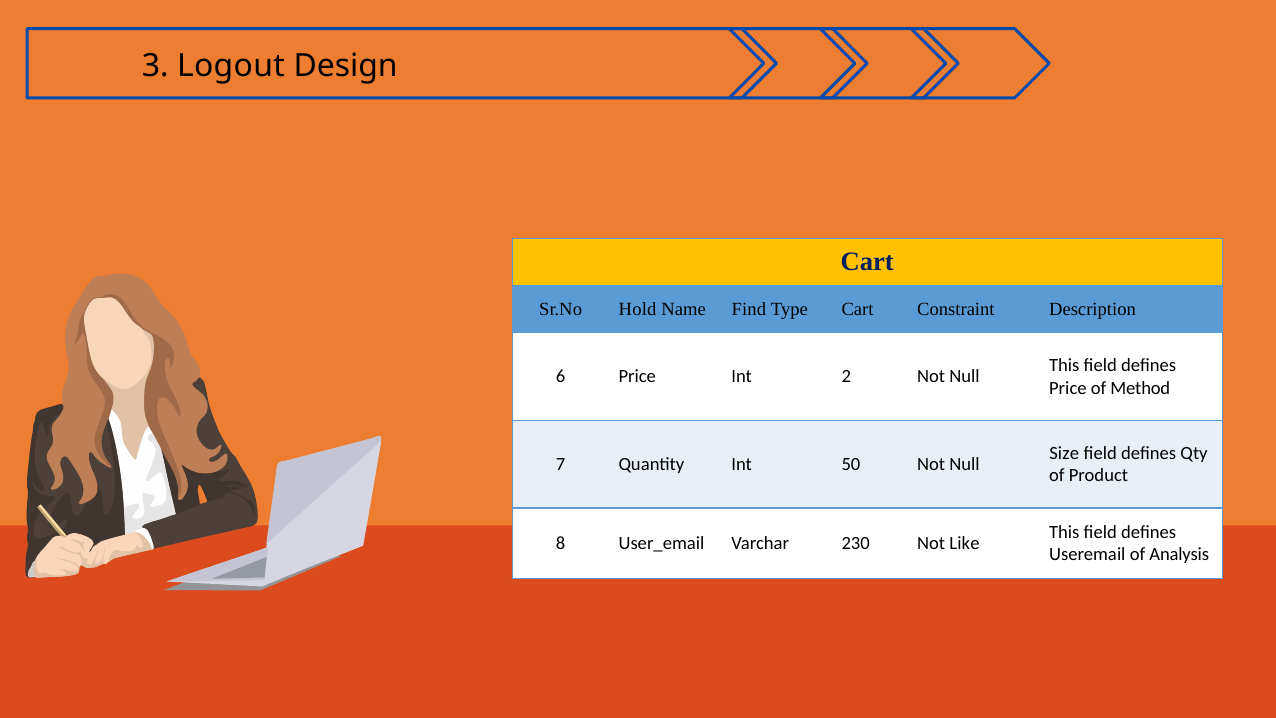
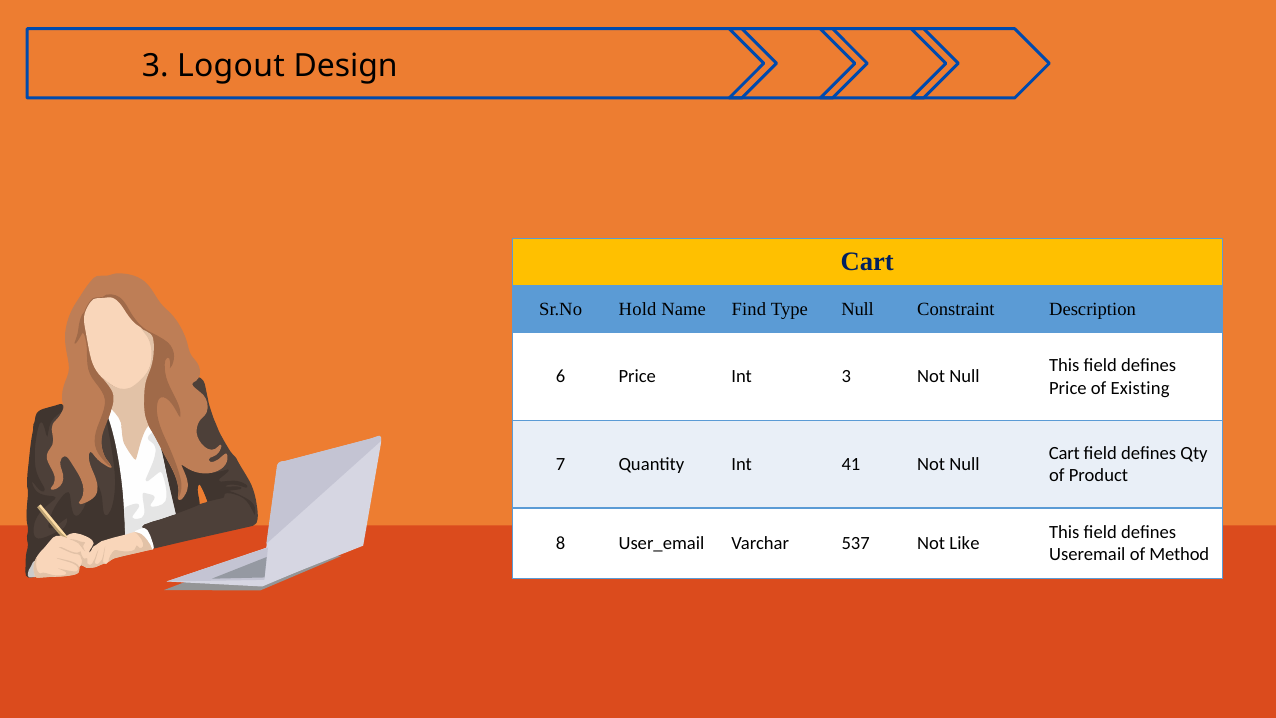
Type Cart: Cart -> Null (858, 309)
Int 2: 2 -> 3 (846, 377)
Method: Method -> Existing (1140, 388)
Size: Size -> Cart (1064, 453)
50: 50 -> 41 (851, 464)
230: 230 -> 537 (856, 543)
Analysis: Analysis -> Method (1179, 555)
